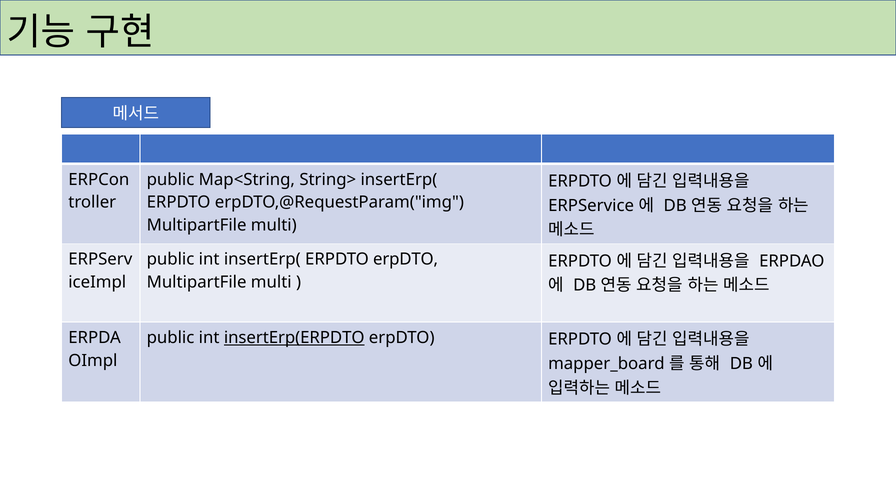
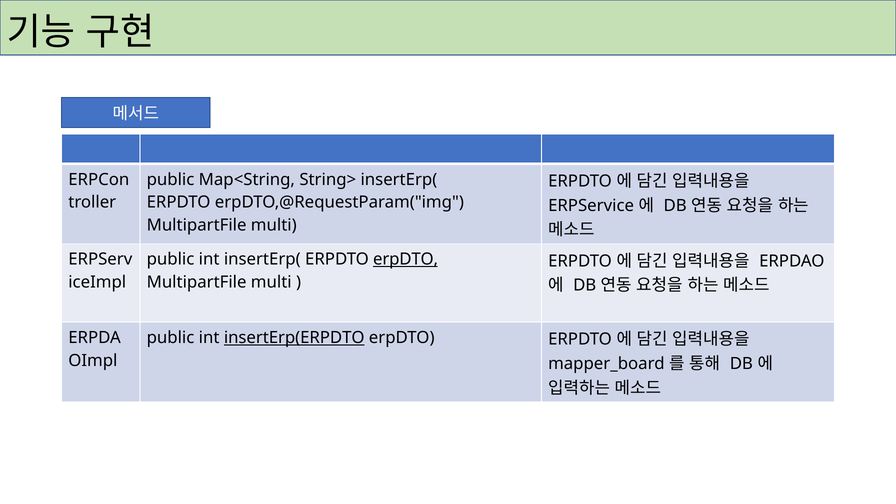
erpDTO underline: none -> present (406, 259)
